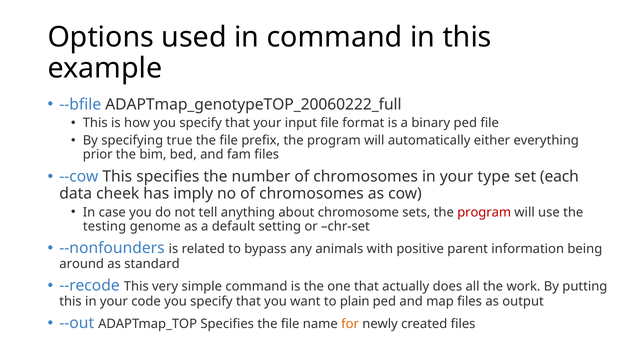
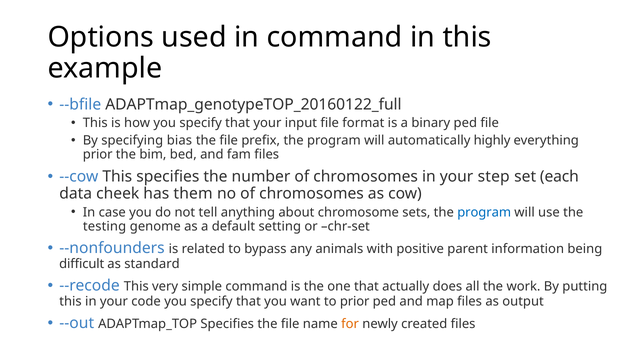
ADAPTmap_genotypeTOP_20060222_full: ADAPTmap_genotypeTOP_20060222_full -> ADAPTmap_genotypeTOP_20160122_full (253, 104)
true: true -> bias (179, 140)
either: either -> highly (492, 140)
type: type -> step (494, 176)
imply: imply -> them (193, 193)
program colour: red -> blue (484, 212)
around: around -> difficult (82, 263)
to plain: plain -> prior (355, 301)
